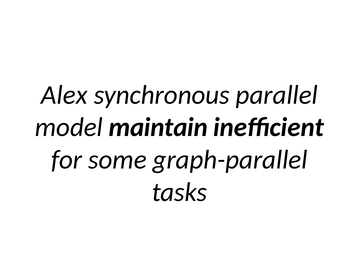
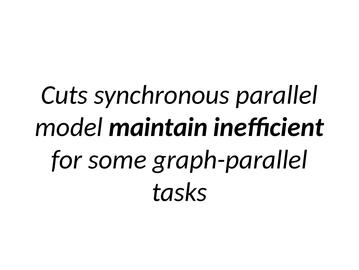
Alex: Alex -> Cuts (64, 95)
